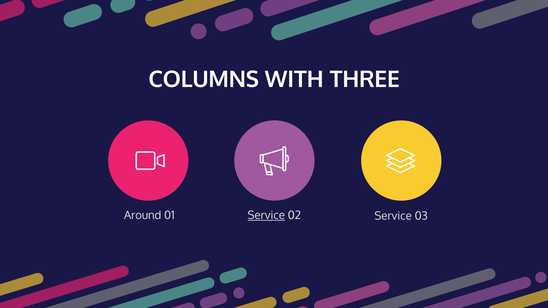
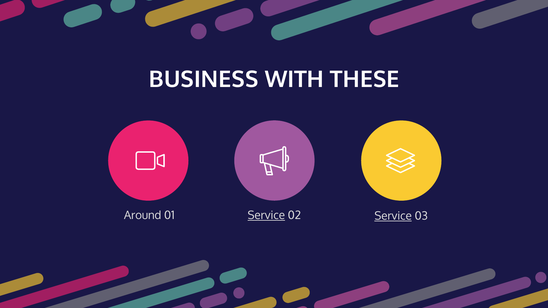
COLUMNS: COLUMNS -> BUSINESS (204, 80)
THREE: THREE -> THESE (365, 80)
Service underline: none -> present (393, 216)
